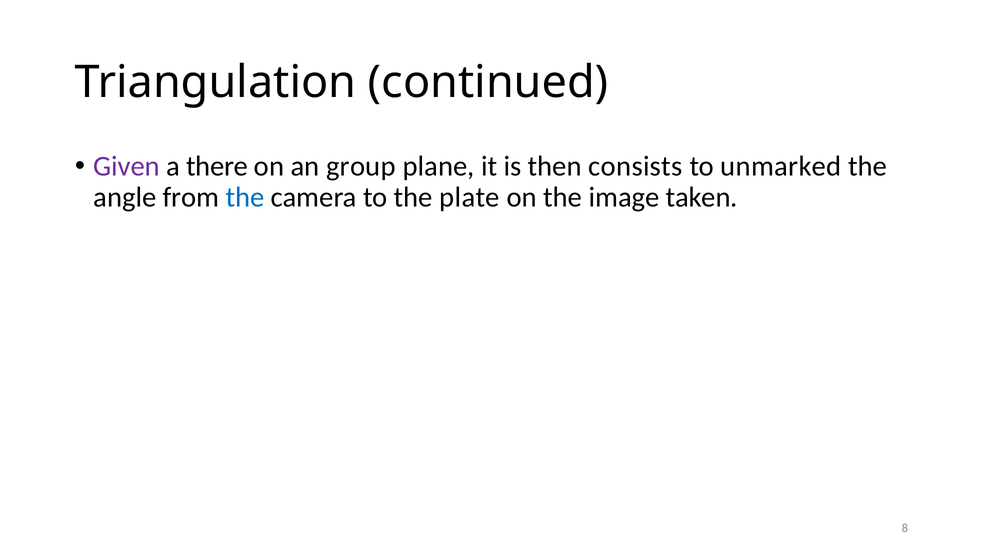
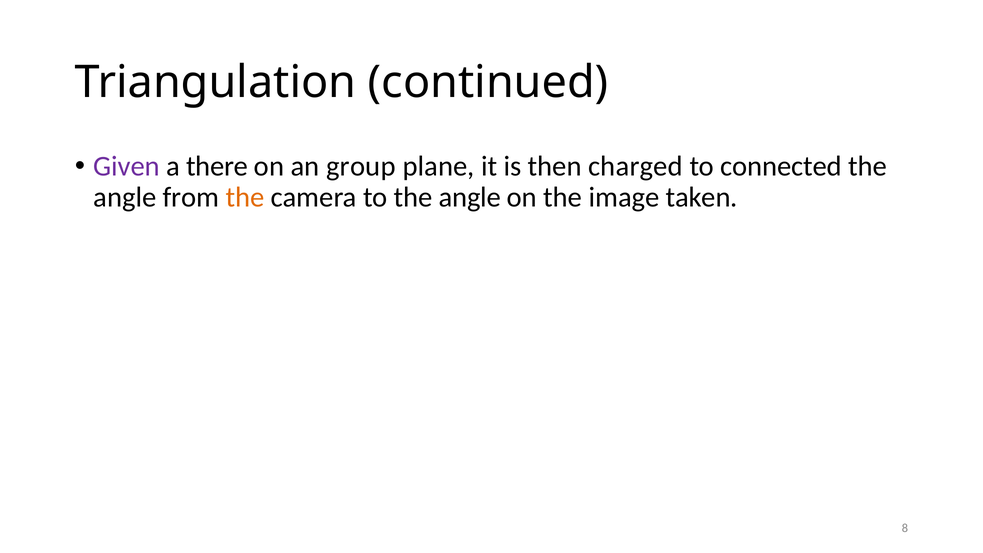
consists: consists -> charged (636, 166)
unmarked: unmarked -> connected (781, 166)
the colour: blue -> orange (245, 197)
to the plate: plate -> angle (470, 197)
